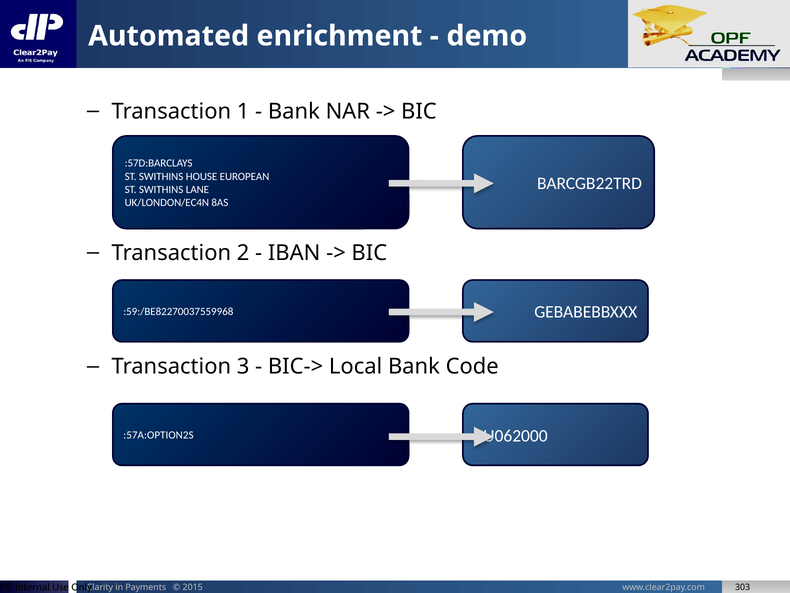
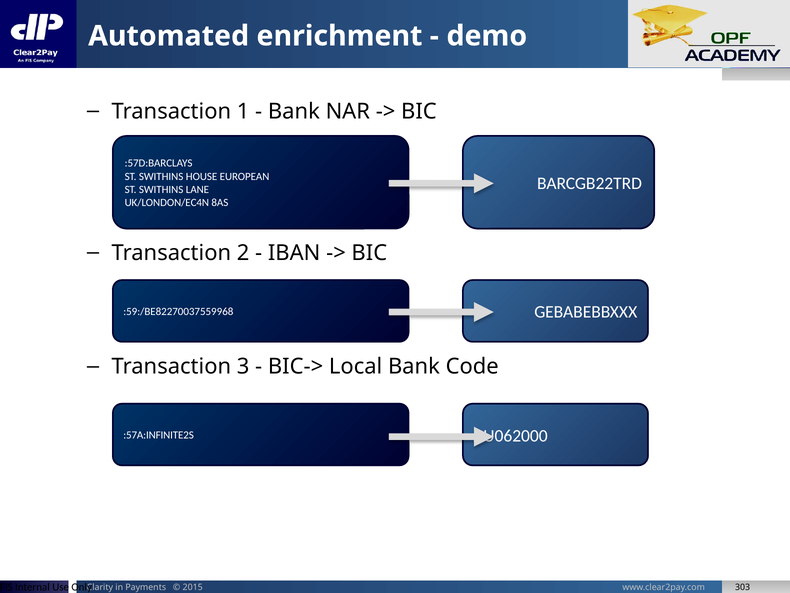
:57A:OPTION2S: :57A:OPTION2S -> :57A:INFINITE2S (159, 435)
